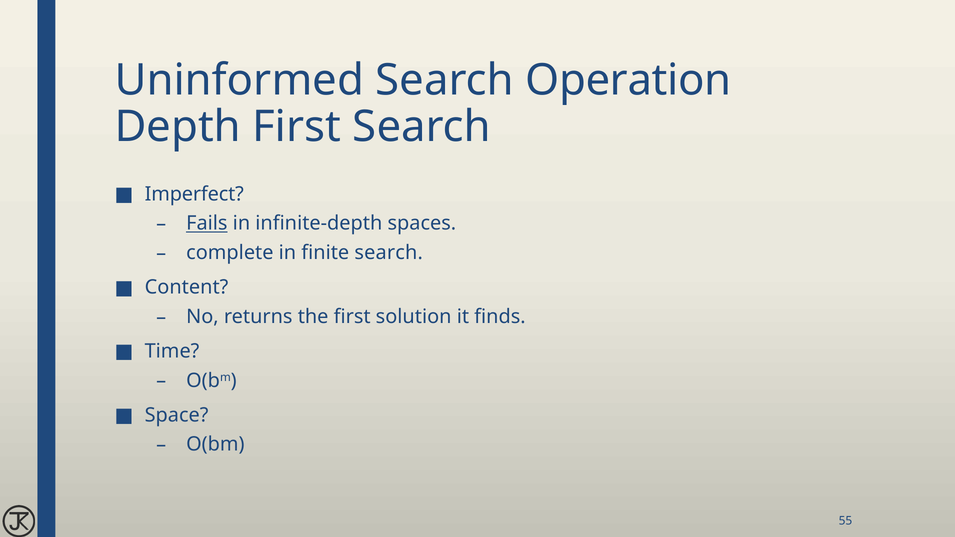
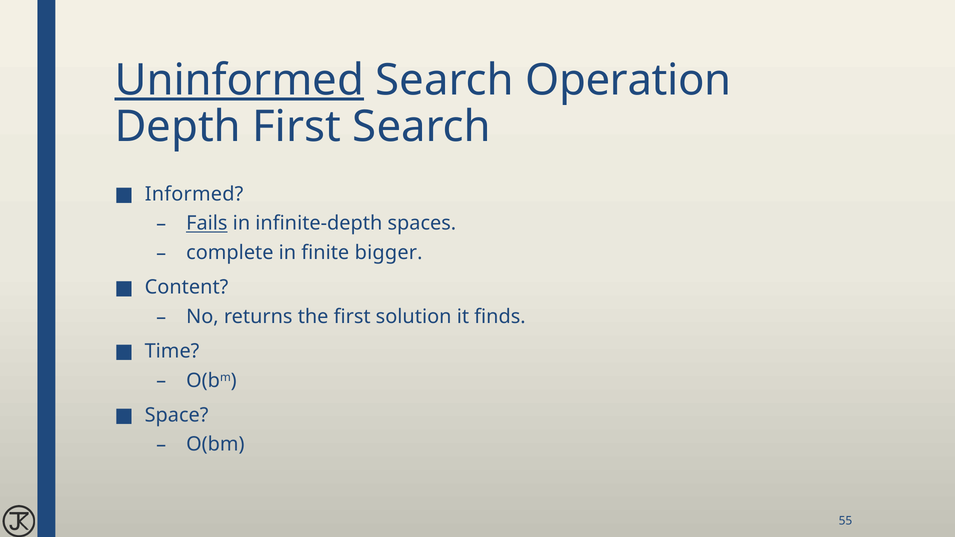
Uninformed underline: none -> present (239, 80)
Imperfect: Imperfect -> Informed (194, 194)
finite search: search -> bigger (389, 253)
